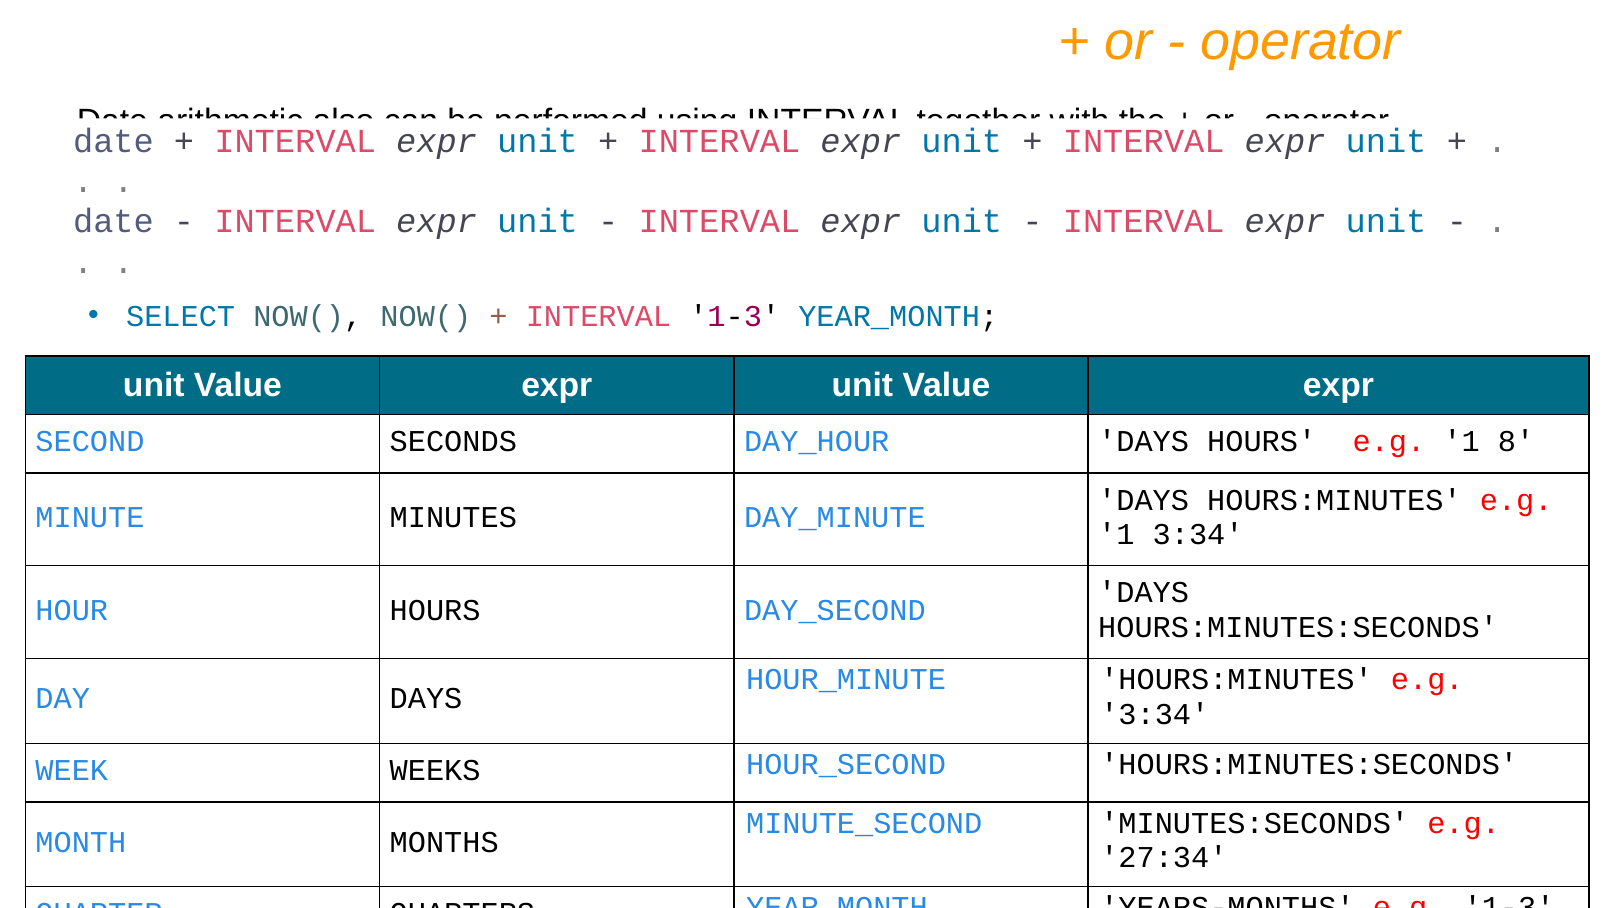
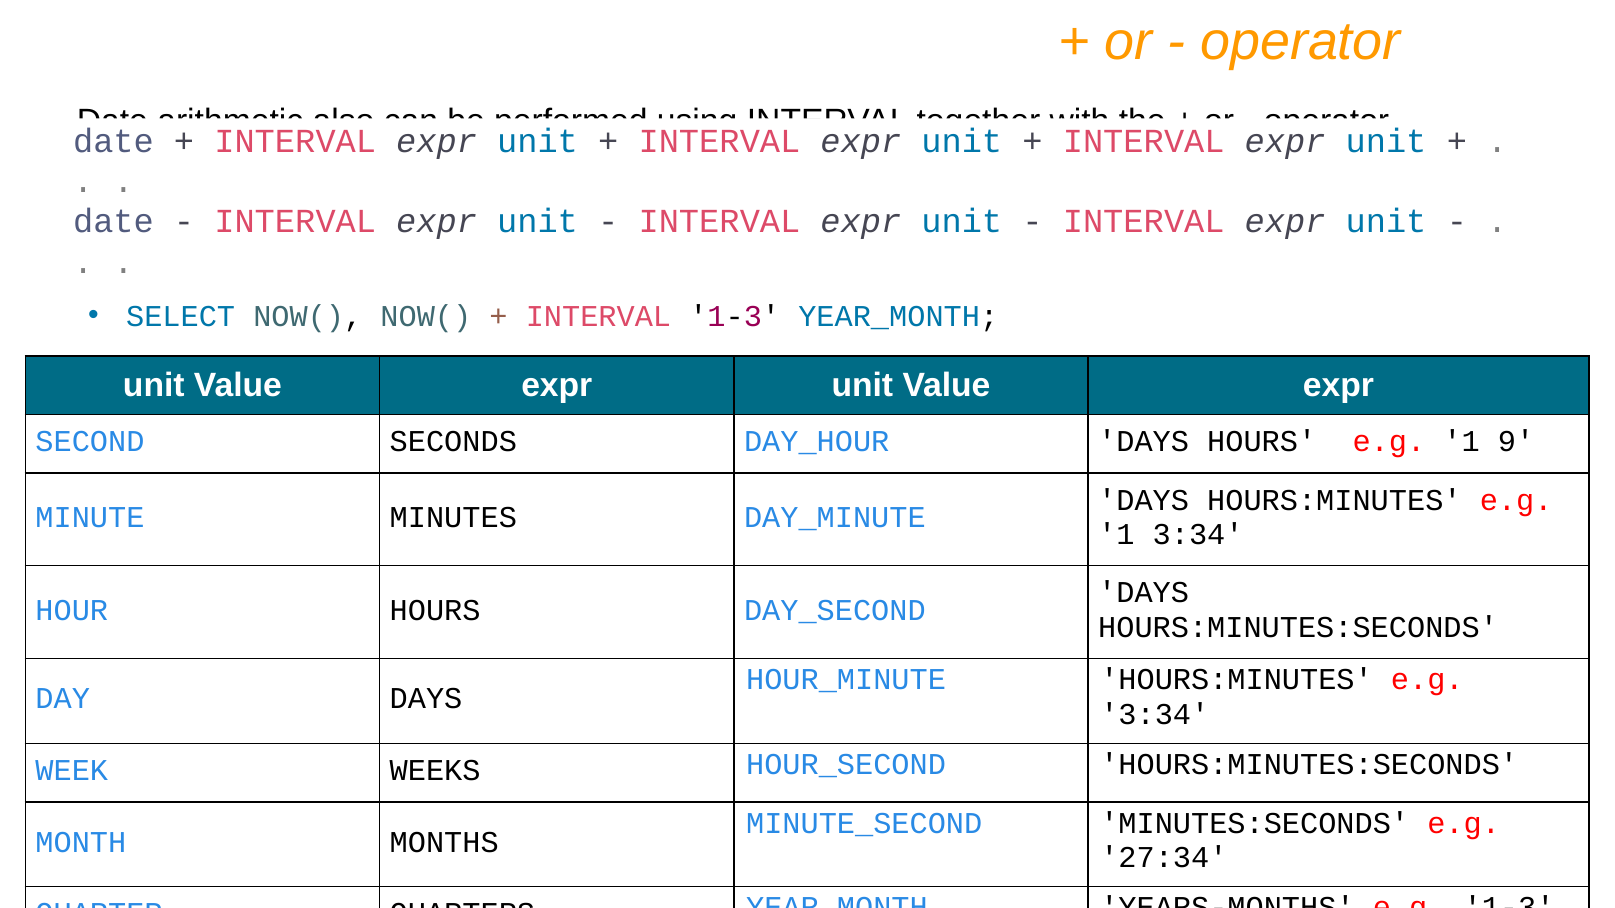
8: 8 -> 9 (1516, 442)
